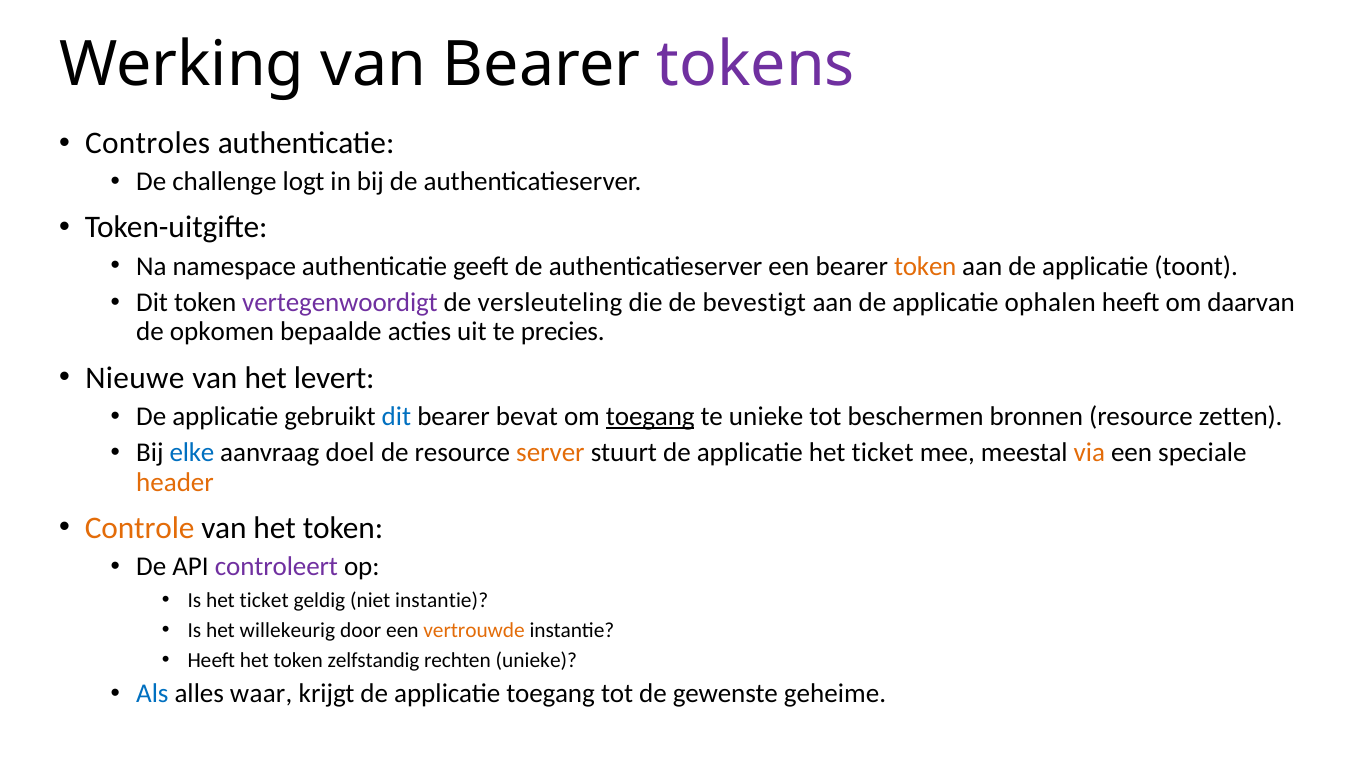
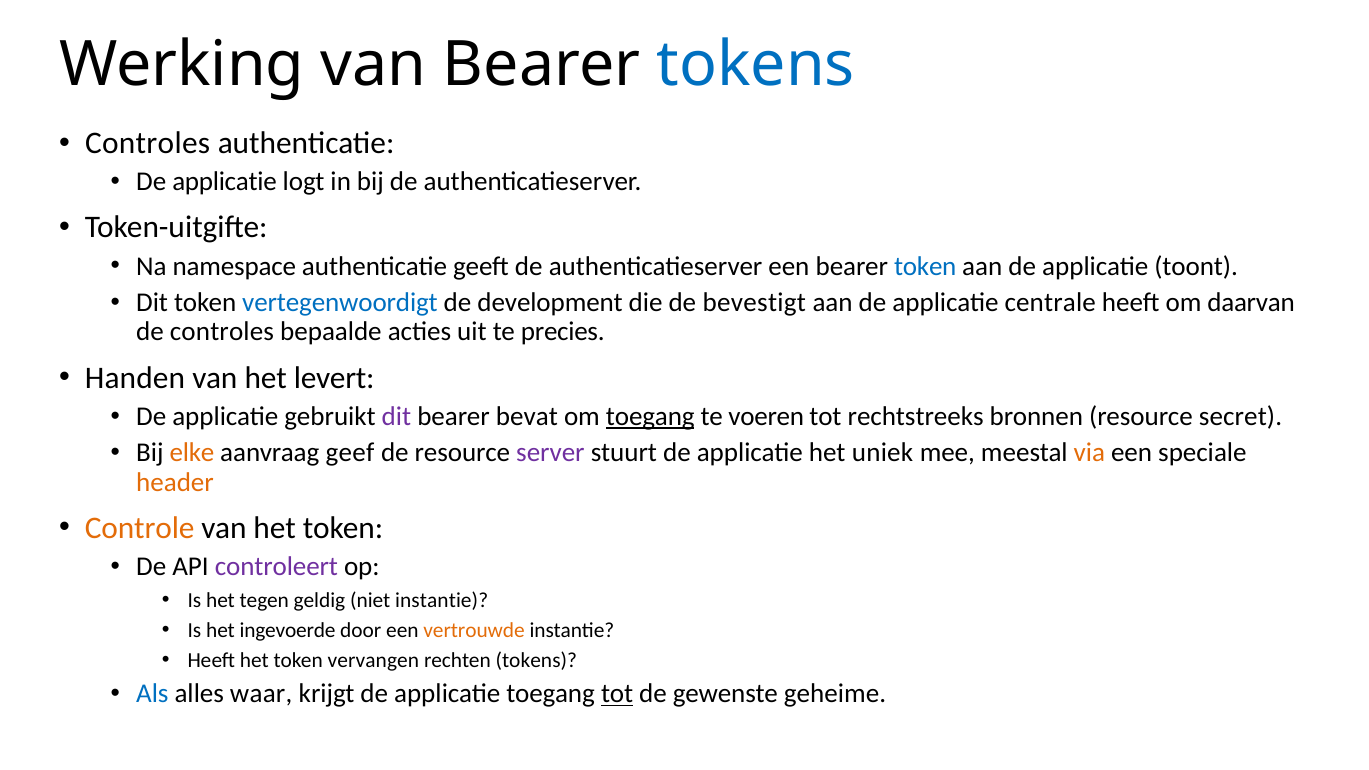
tokens colour: purple -> blue (756, 64)
challenge: challenge -> applicatie (225, 182)
token colour: orange -> blue (925, 266)
vertegenwoordigt colour: purple -> blue (340, 303)
versleuteling: versleuteling -> development (550, 303)
ophalen: ophalen -> centrale (1050, 303)
de opkomen: opkomen -> controles (222, 332)
Nieuwe: Nieuwe -> Handen (135, 378)
dit colour: blue -> purple (396, 417)
te unieke: unieke -> voeren (766, 417)
beschermen: beschermen -> rechtstreeks (916, 417)
zetten: zetten -> secret (1240, 417)
elke colour: blue -> orange (192, 453)
doel: doel -> geef (350, 453)
server colour: orange -> purple (550, 453)
applicatie het ticket: ticket -> uniek (883, 453)
Is het ticket: ticket -> tegen (264, 600)
willekeurig: willekeurig -> ingevoerde (288, 630)
zelfstandig: zelfstandig -> vervangen (373, 660)
rechten unieke: unieke -> tokens (536, 660)
tot underline: none -> present (617, 694)
